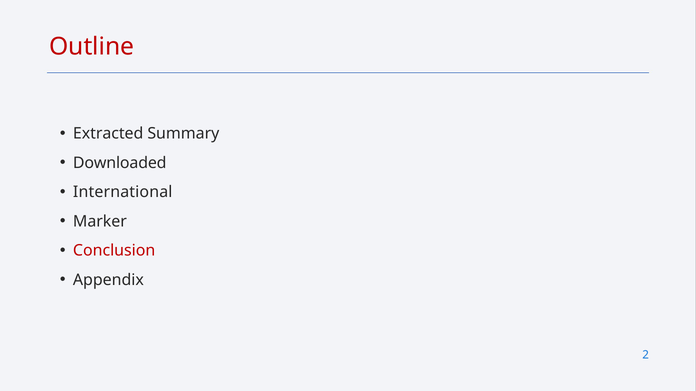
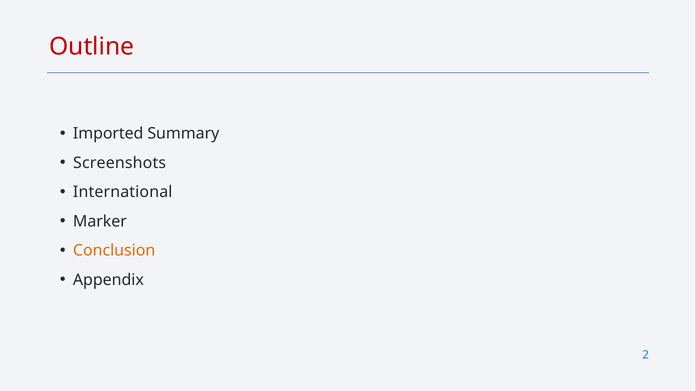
Extracted: Extracted -> Imported (108, 134)
Downloaded: Downloaded -> Screenshots (120, 163)
Conclusion colour: red -> orange (114, 251)
